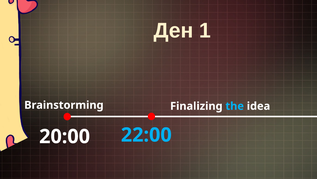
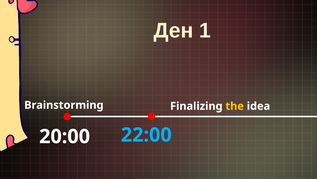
the colour: light blue -> yellow (235, 106)
